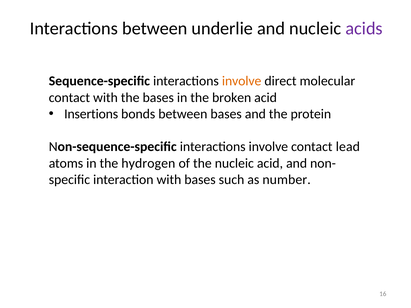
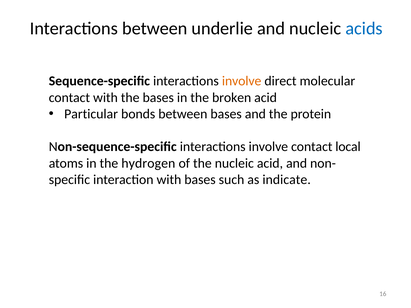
acids colour: purple -> blue (364, 28)
Insertions: Insertions -> Particular (91, 114)
lead: lead -> local (348, 147)
number: number -> indicate (287, 180)
